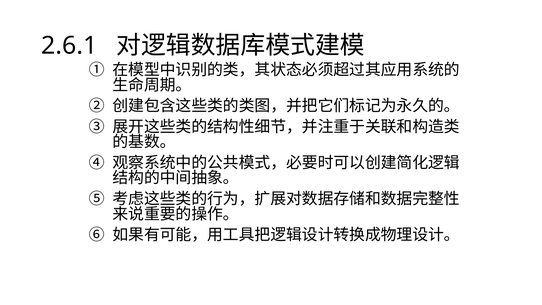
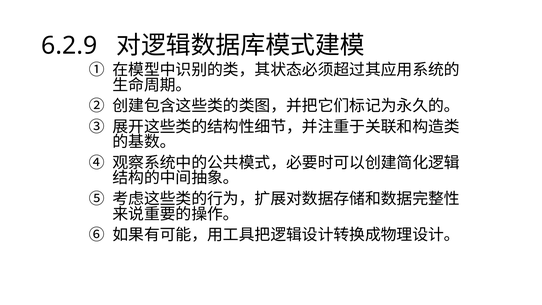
2.6.1: 2.6.1 -> 6.2.9 (69, 46)
